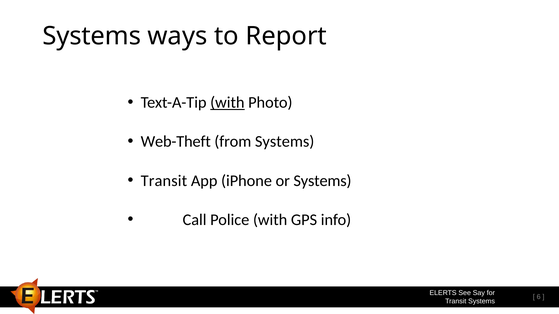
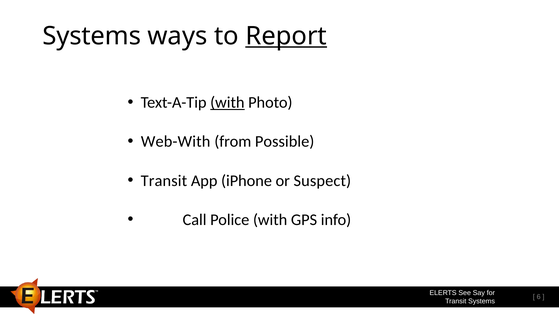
Report underline: none -> present (286, 36)
Web-Theft: Web-Theft -> Web-With (176, 142)
from Systems: Systems -> Possible (285, 142)
or Systems: Systems -> Suspect (322, 181)
